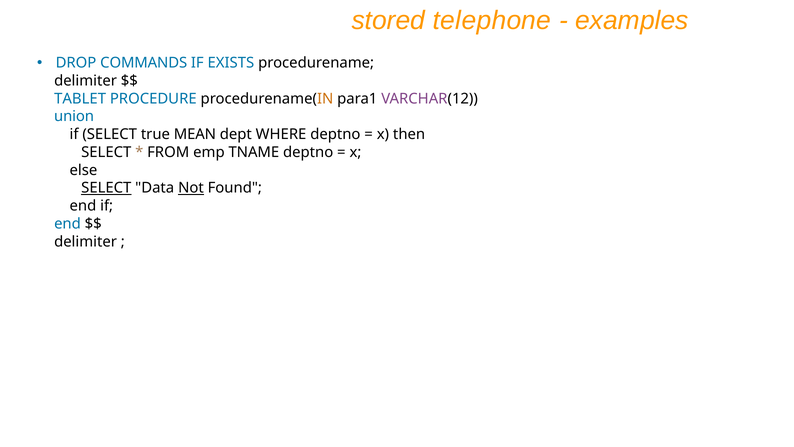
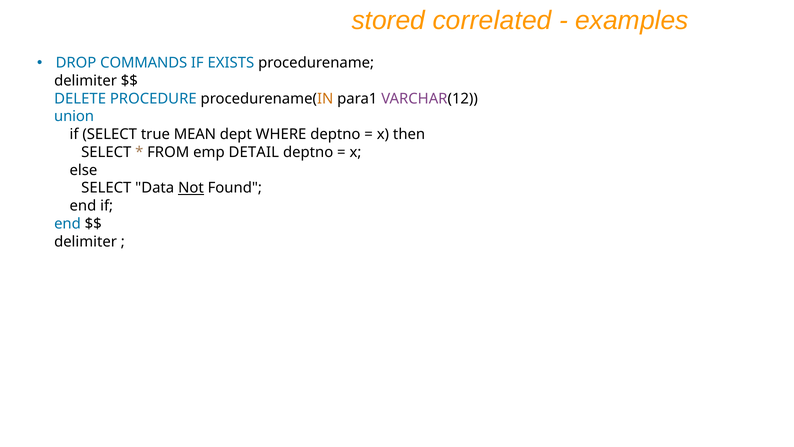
telephone: telephone -> correlated (492, 21)
TABLET: TABLET -> DELETE (80, 99)
TNAME: TNAME -> DETAIL (254, 152)
SELECT underline: present -> none (106, 188)
